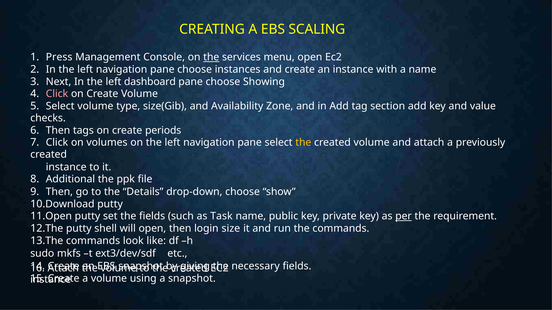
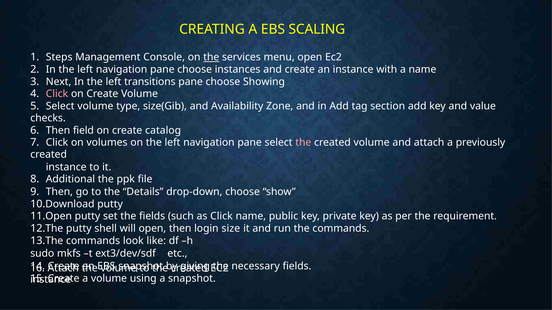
Press: Press -> Steps (59, 57)
dashboard: dashboard -> transitions (150, 82)
tags: tags -> field (83, 131)
periods: periods -> catalog (163, 131)
the colour: yellow -> pink (303, 143)
as Task: Task -> Click (221, 216)
per underline: present -> none (404, 216)
